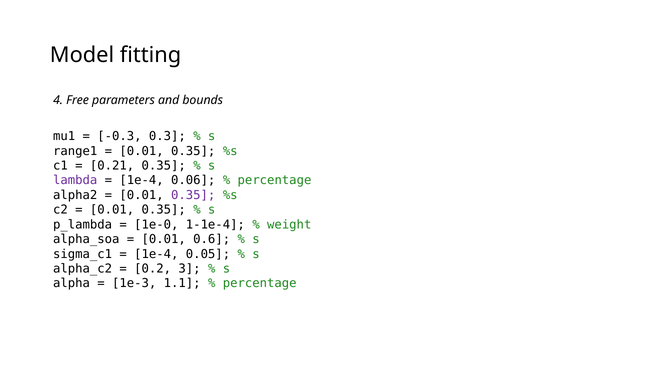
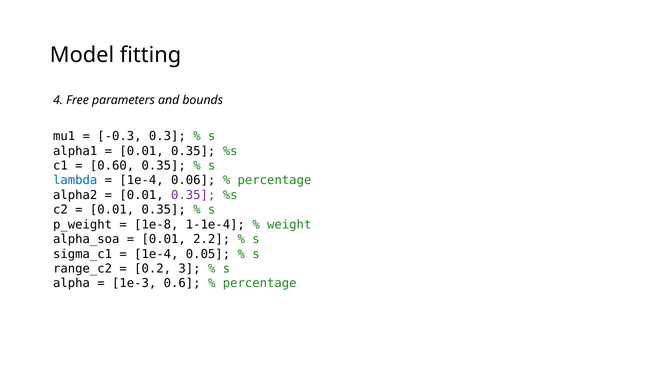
range1: range1 -> alpha1 (75, 151)
0.21: 0.21 -> 0.60 (112, 166)
lambda colour: purple -> blue (75, 180)
p_lambda: p_lambda -> p_weight (83, 224)
1e-0: 1e-0 -> 1e-8 (156, 224)
0.6: 0.6 -> 2.2 (212, 239)
alpha_c2: alpha_c2 -> range_c2 (83, 269)
1.1: 1.1 -> 0.6 (182, 283)
